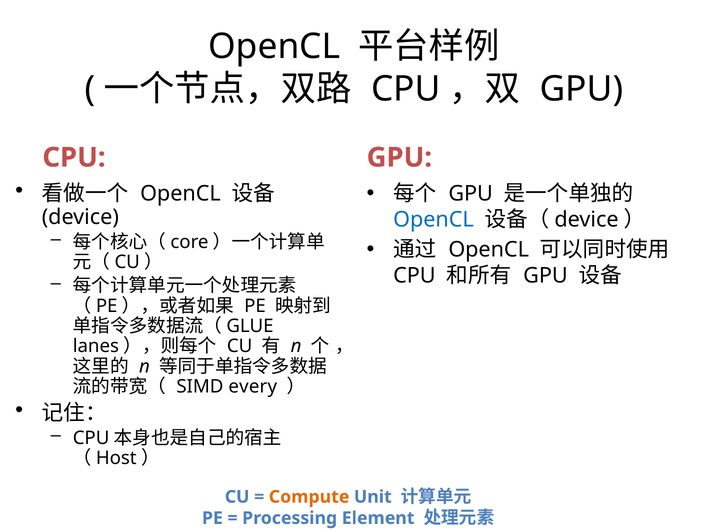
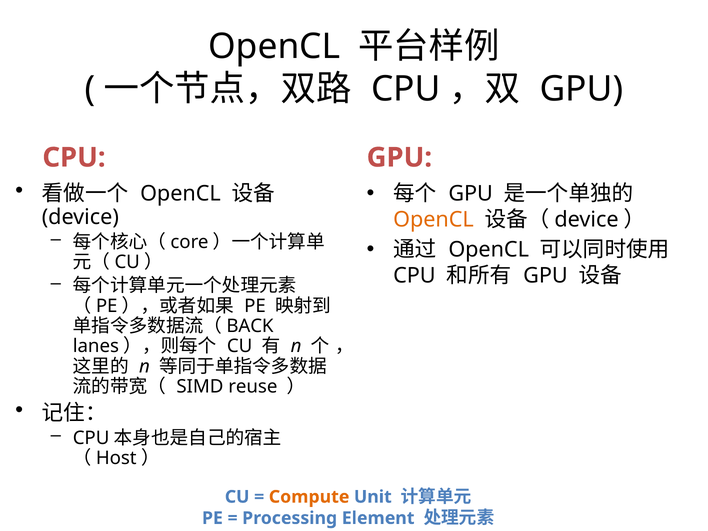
OpenCL colour: blue -> orange (433, 220)
GLUE: GLUE -> BACK (250, 326)
every: every -> reuse (253, 387)
